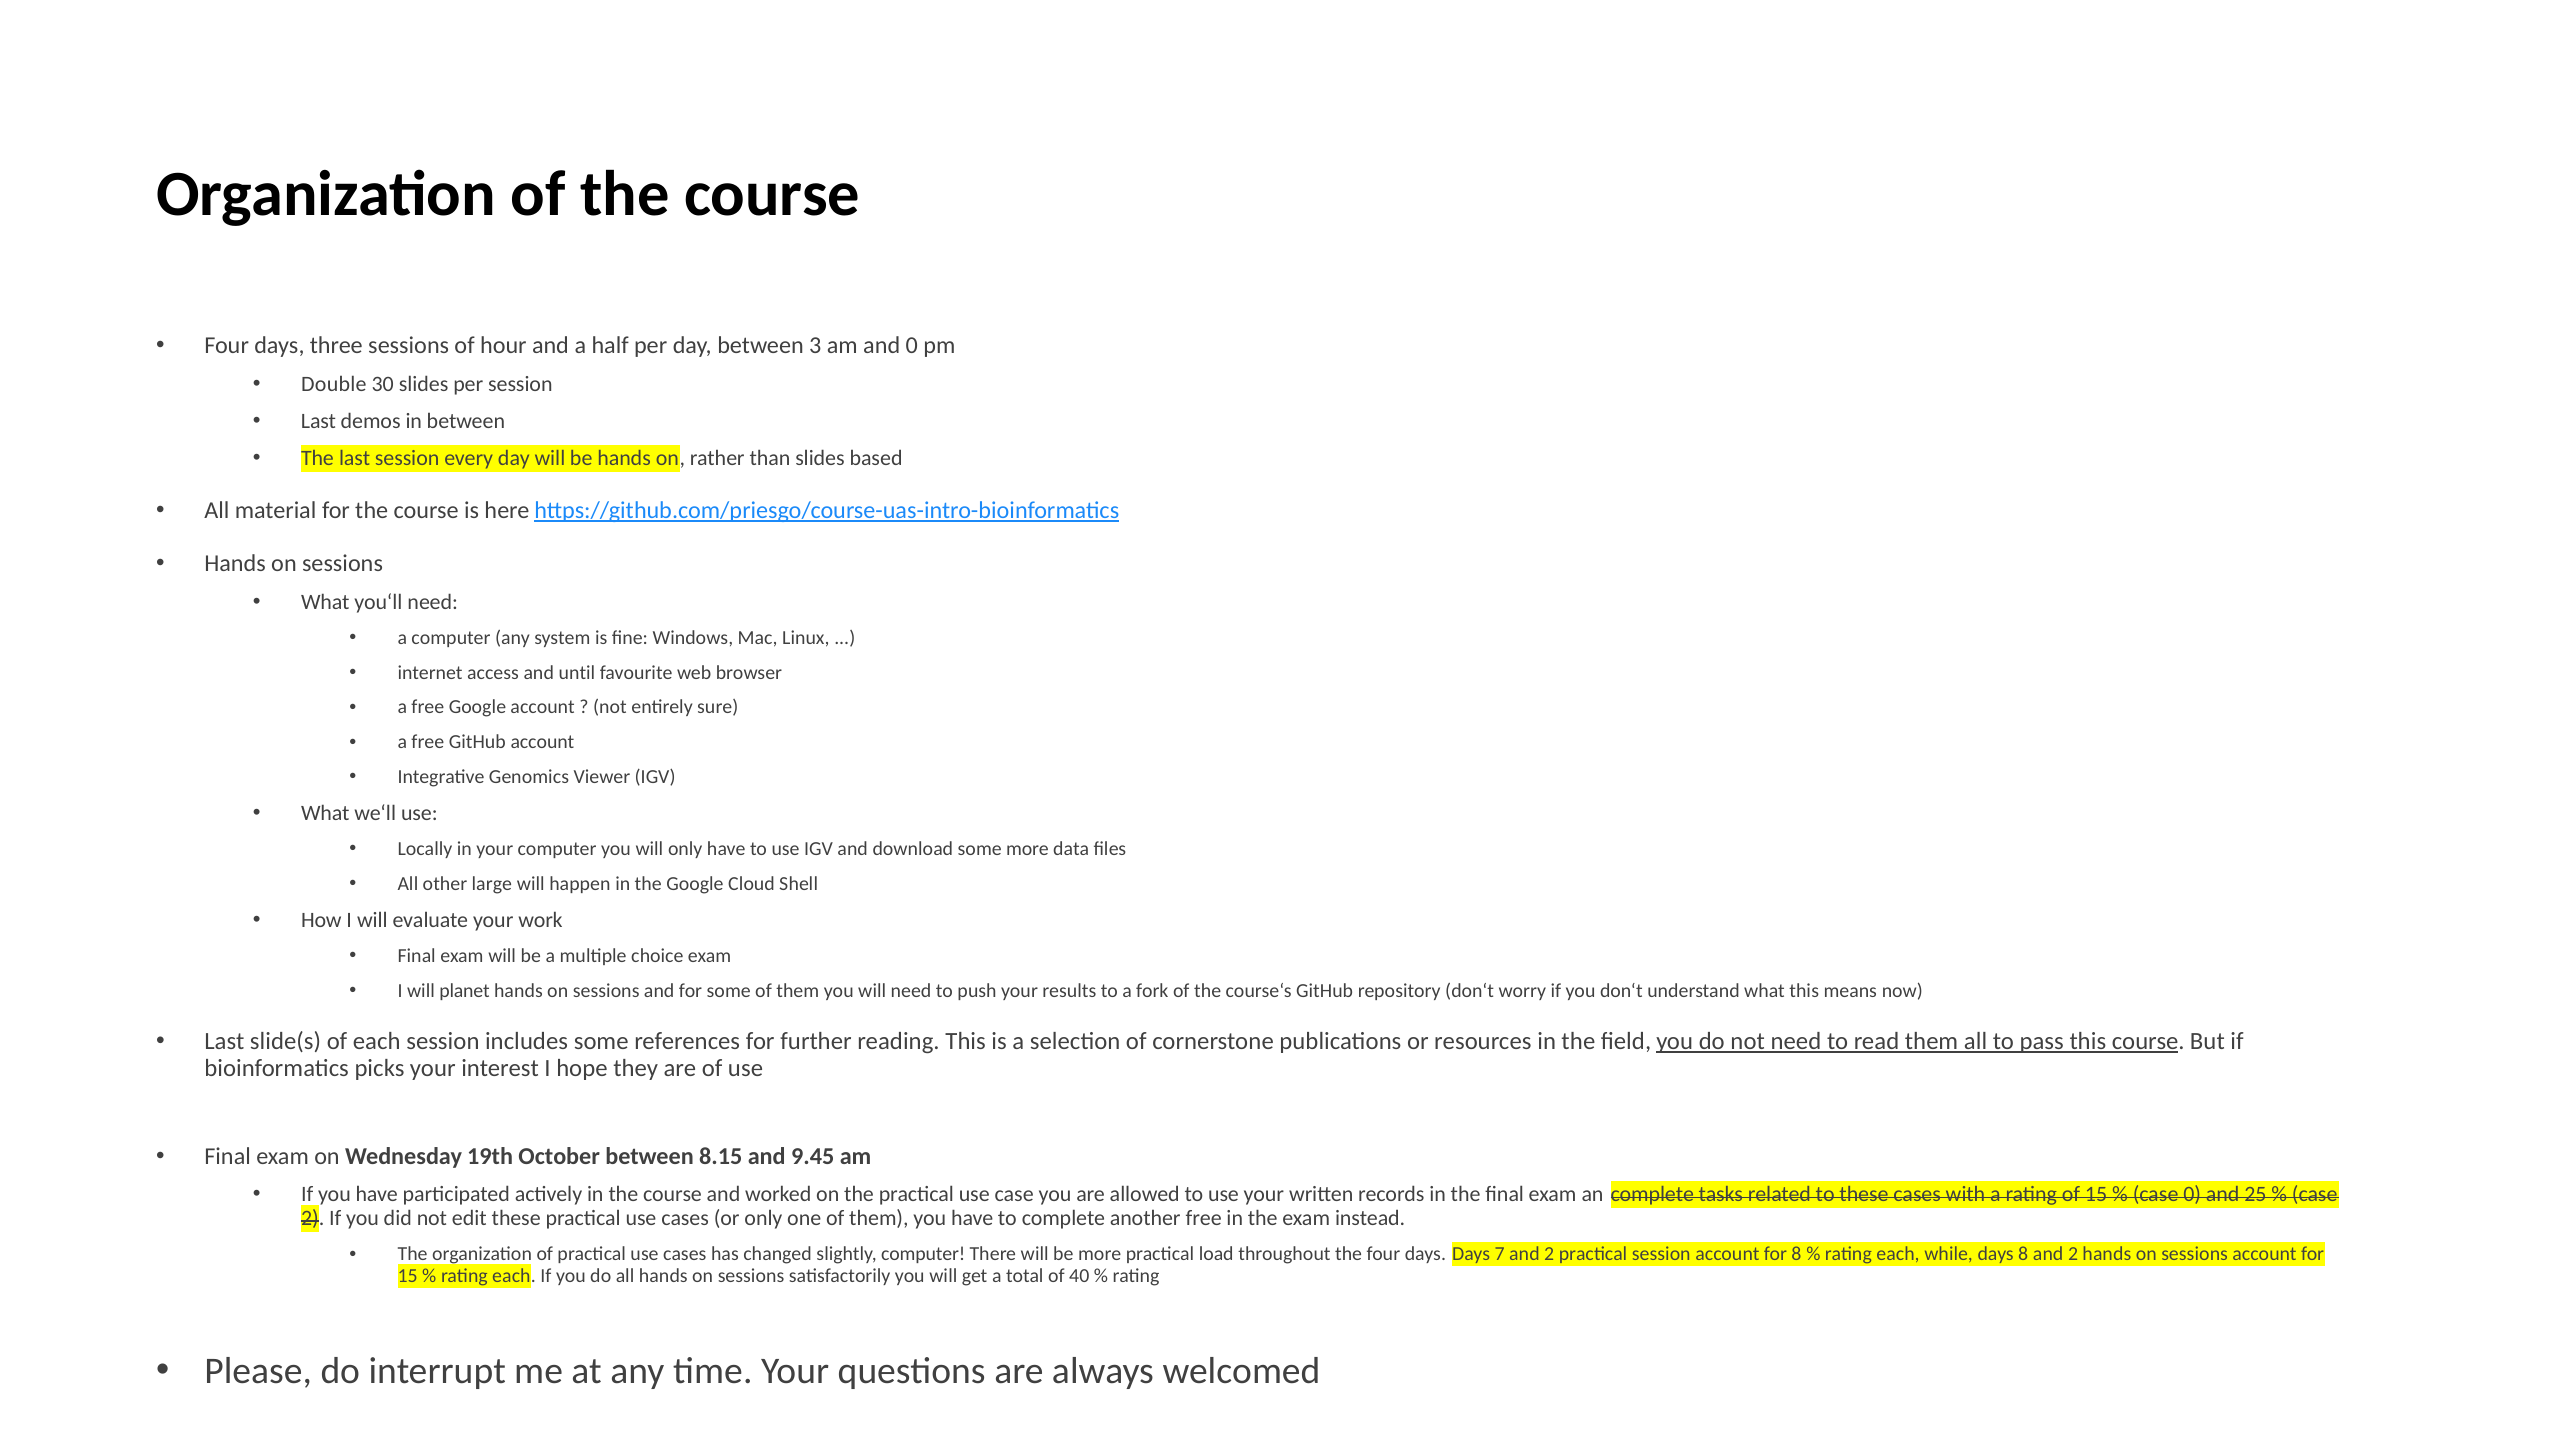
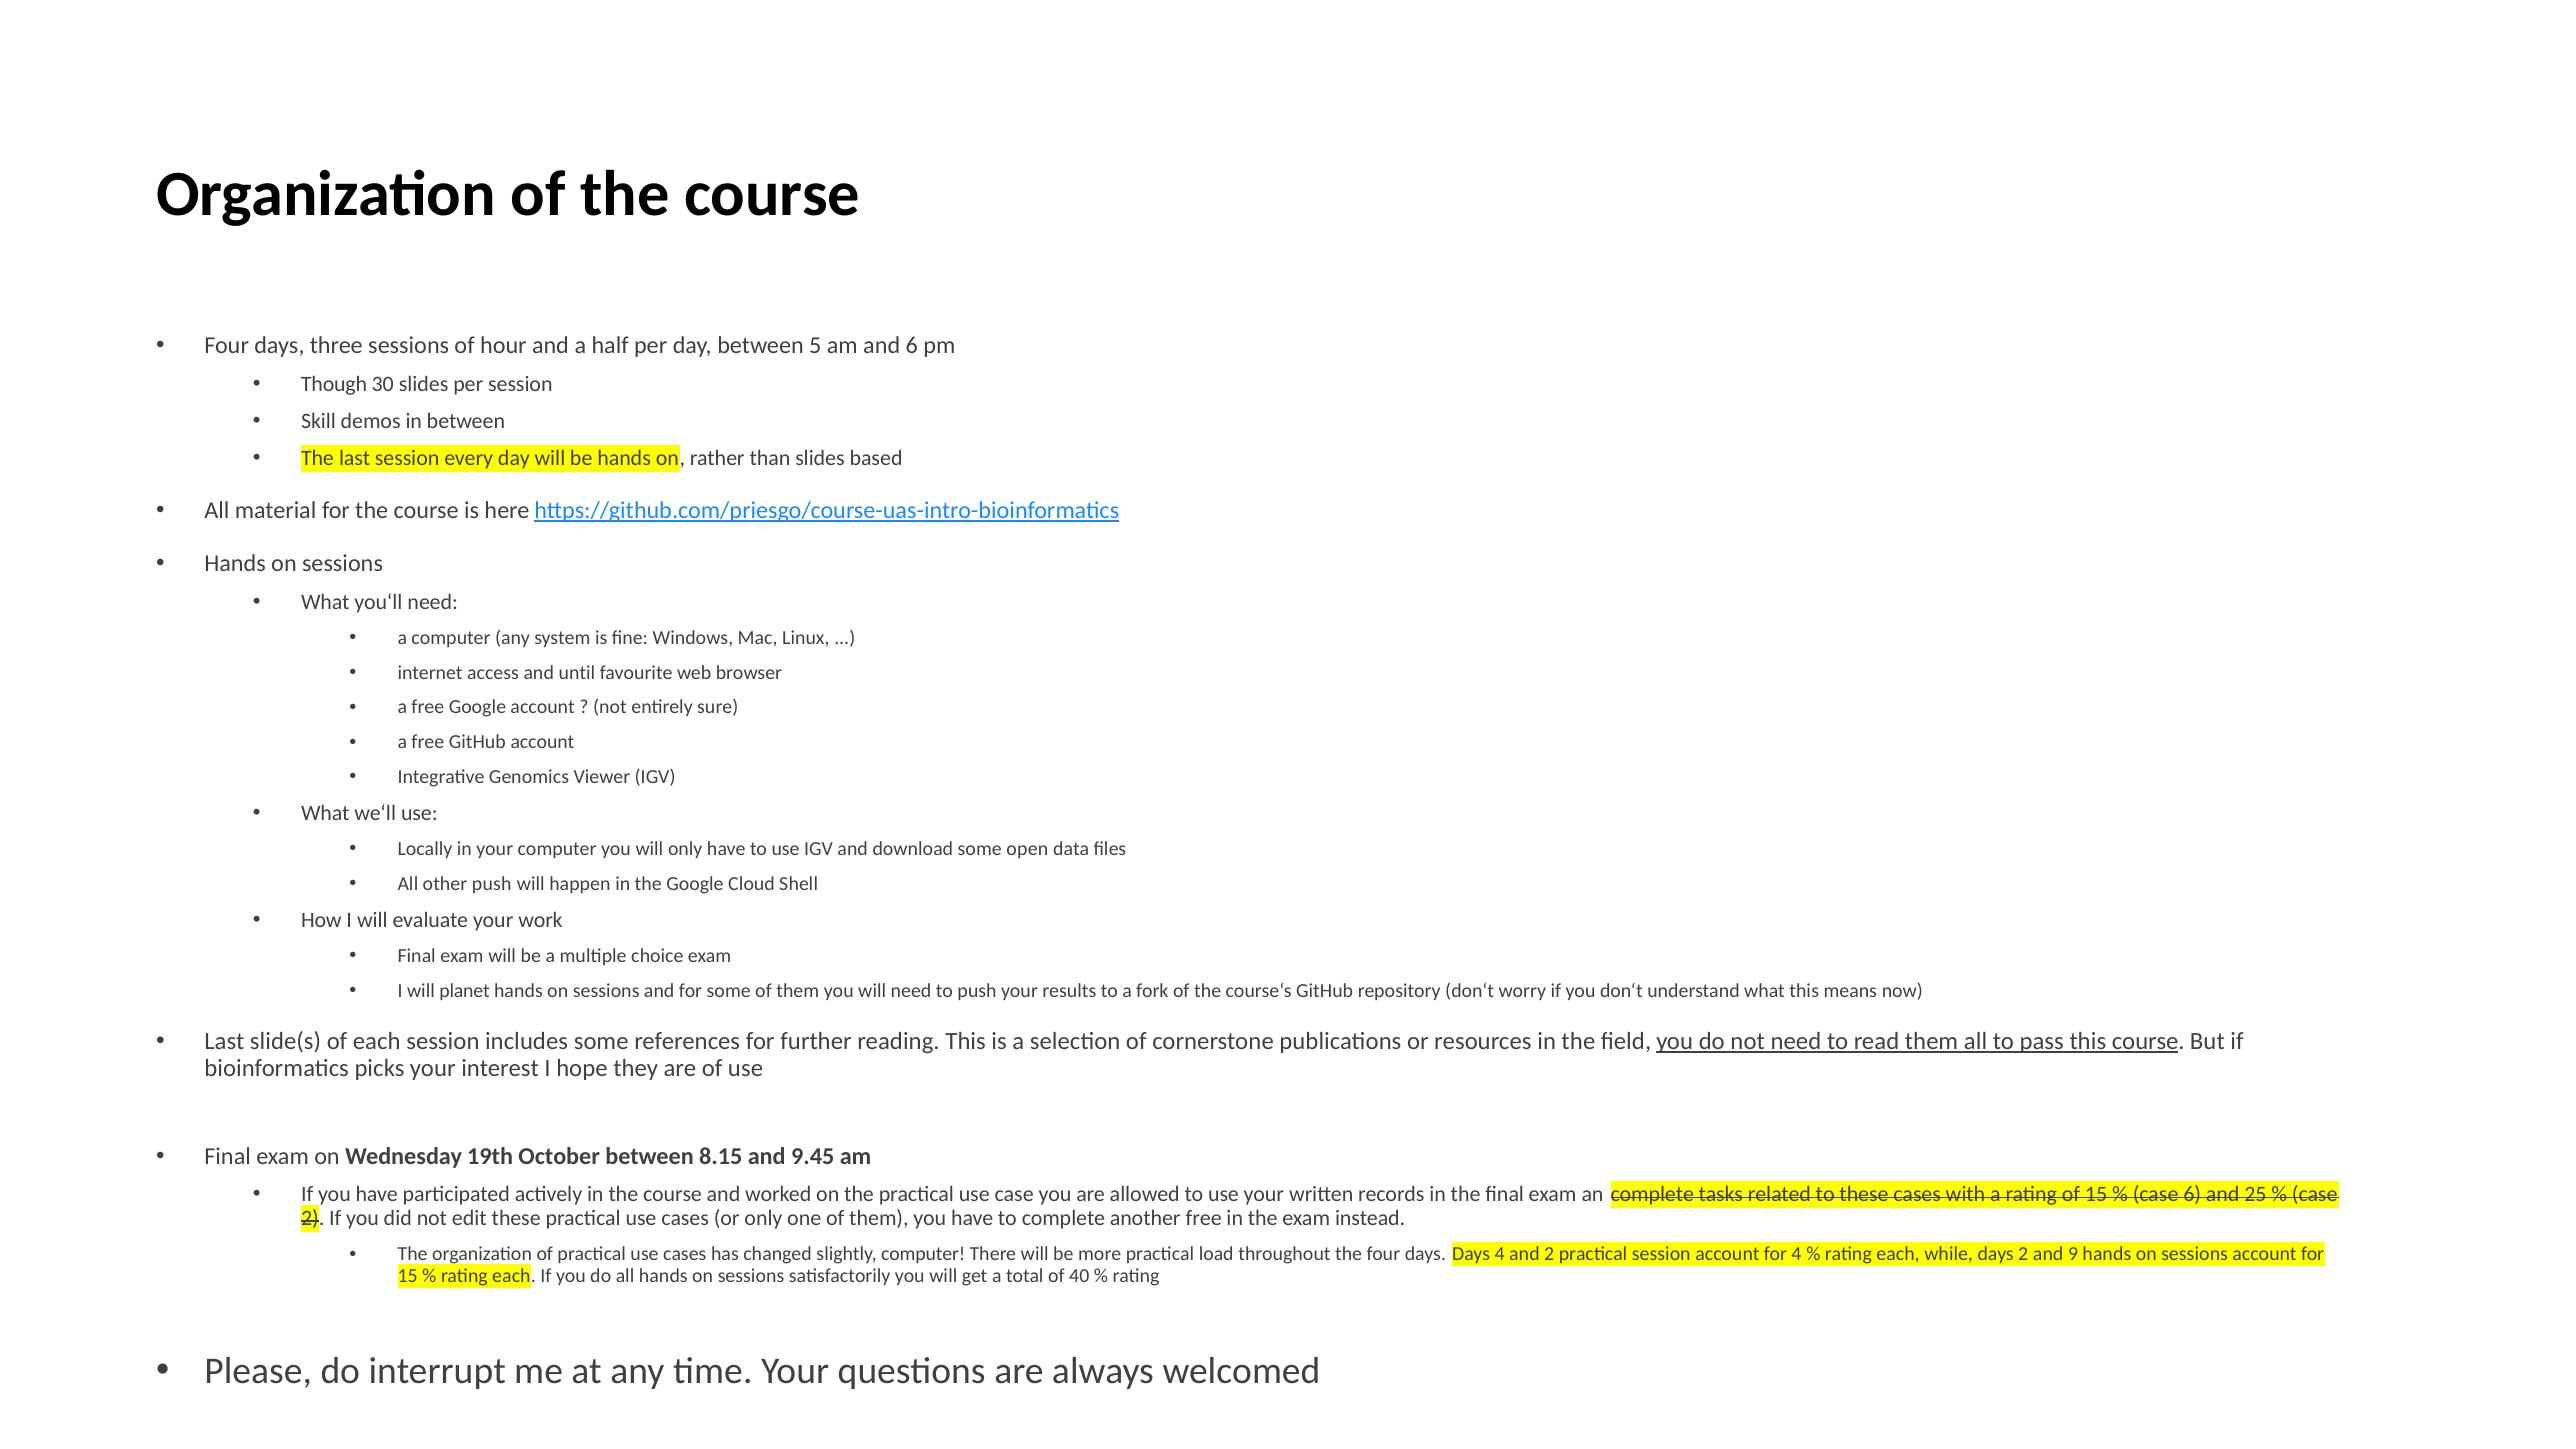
3: 3 -> 5 (815, 346)
and 0: 0 -> 6 (912, 346)
Double: Double -> Though (334, 384)
Last: Last -> Skill (318, 421)
some more: more -> open (1027, 849)
other large: large -> push (492, 884)
case 0: 0 -> 6 (2192, 1195)
Days 7: 7 -> 4 (1500, 1254)
for 8: 8 -> 4 (1796, 1254)
days 8: 8 -> 2 (2023, 1254)
2: 2 -> 9 (2073, 1254)
